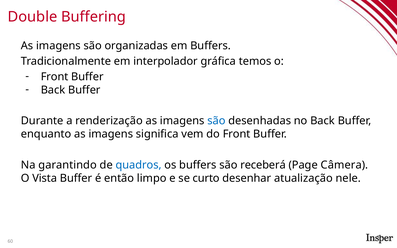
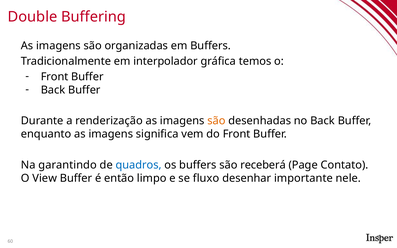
são colour: blue -> orange (216, 121)
Câmera: Câmera -> Contato (344, 165)
Vista: Vista -> View (45, 178)
curto: curto -> fluxo (206, 178)
atualização: atualização -> importante (303, 178)
